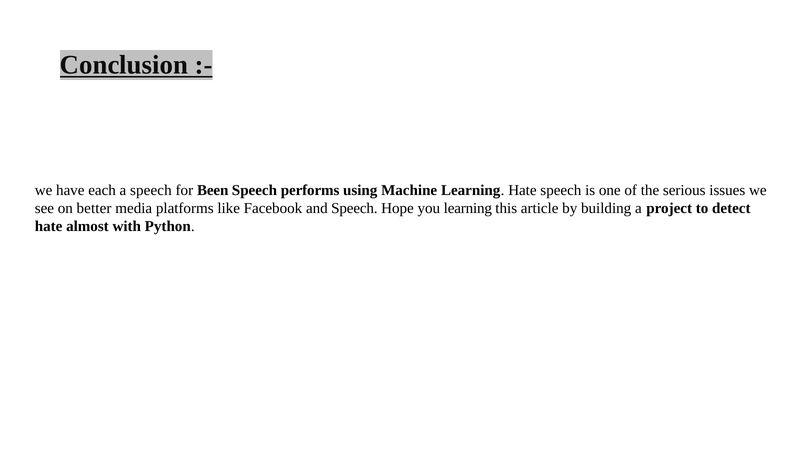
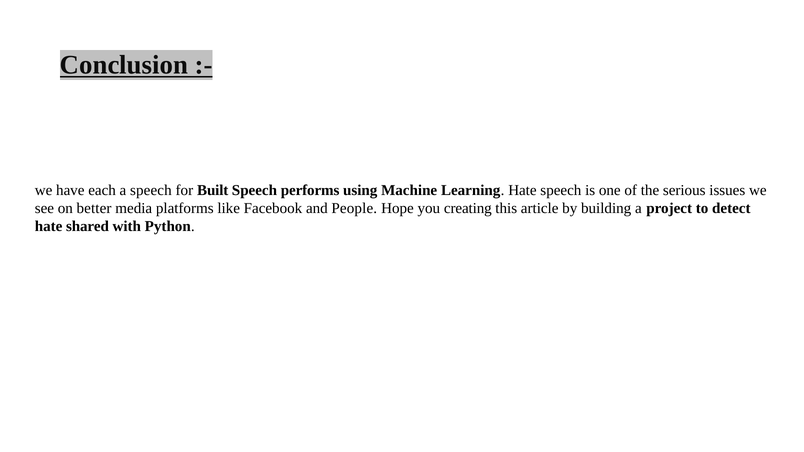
Been: Been -> Built (213, 190)
and Speech: Speech -> People (354, 209)
you learning: learning -> creating (468, 209)
almost: almost -> shared (88, 227)
